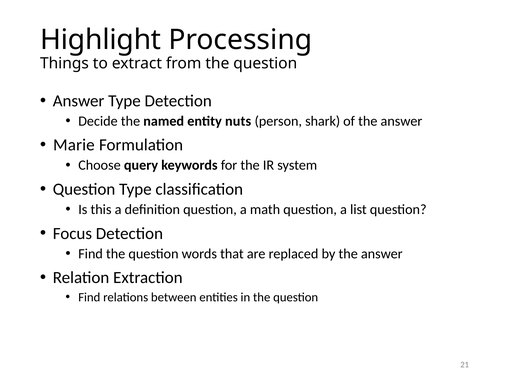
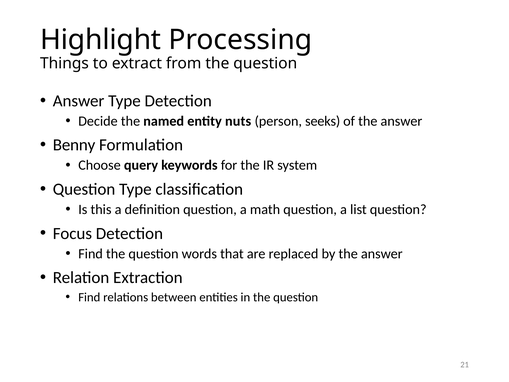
shark: shark -> seeks (323, 121)
Marie: Marie -> Benny (74, 145)
